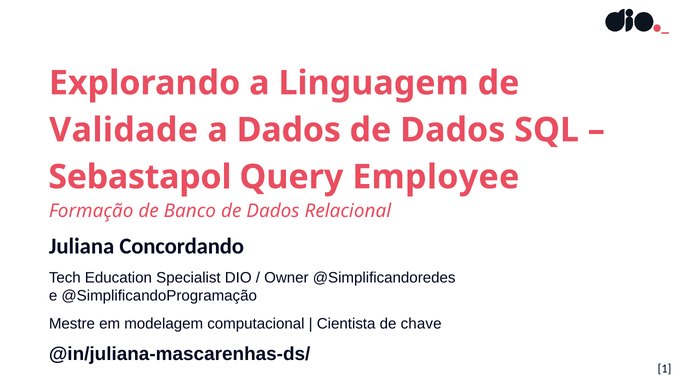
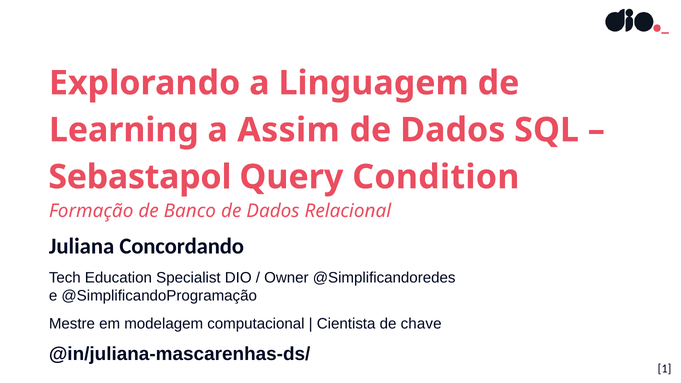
Validade: Validade -> Learning (124, 130)
a Dados: Dados -> Assim (288, 130)
Employee: Employee -> Condition (436, 177)
